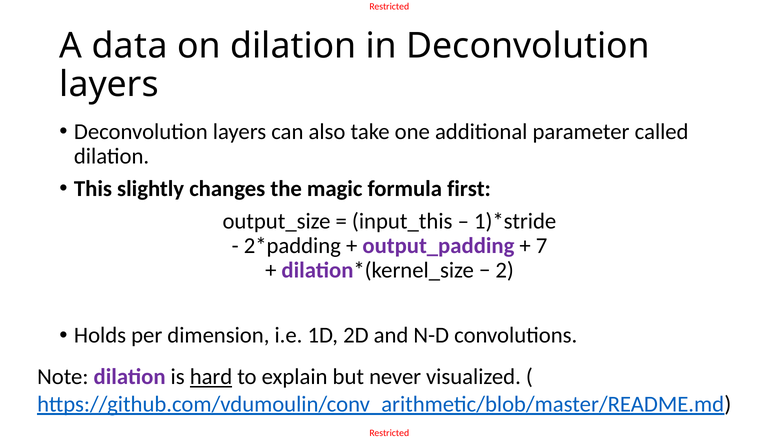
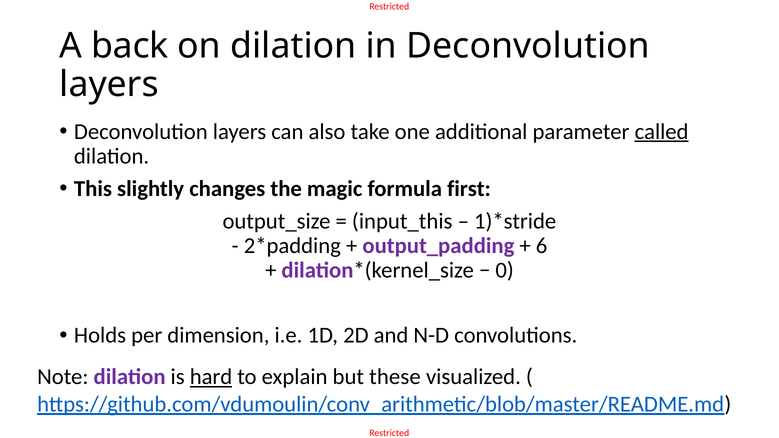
data: data -> back (130, 46)
called underline: none -> present (662, 132)
7: 7 -> 6 (542, 246)
2: 2 -> 0 (505, 270)
never: never -> these (395, 377)
